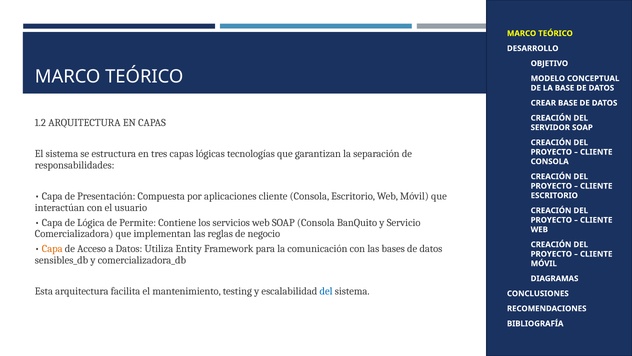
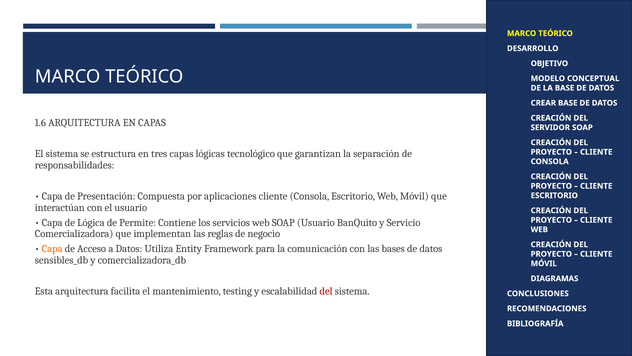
1.2: 1.2 -> 1.6 (40, 122)
tecnologías: tecnologías -> tecnológico (251, 154)
SOAP Consola: Consola -> Usuario (316, 222)
del colour: blue -> red (326, 291)
